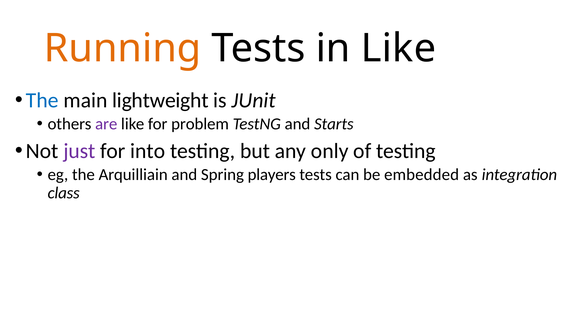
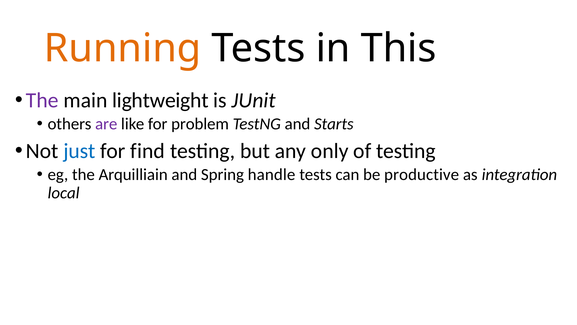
in Like: Like -> This (399, 48)
The colour: blue -> purple (42, 100)
just colour: purple -> blue (79, 151)
into: into -> find (148, 151)
players: players -> handle (272, 174)
embedded: embedded -> productive (422, 174)
class: class -> local (64, 193)
